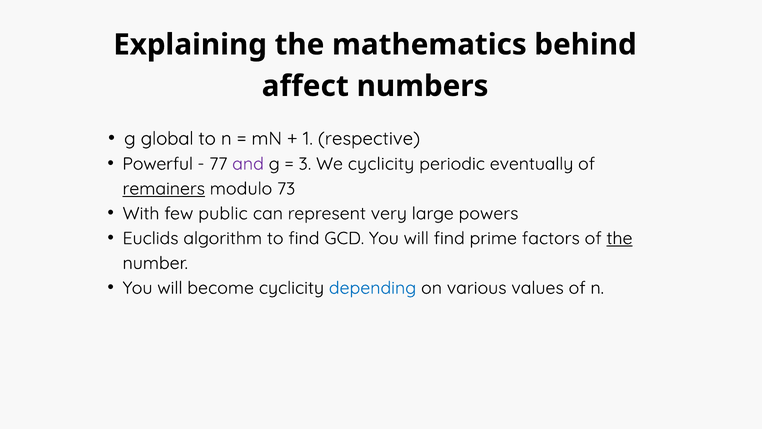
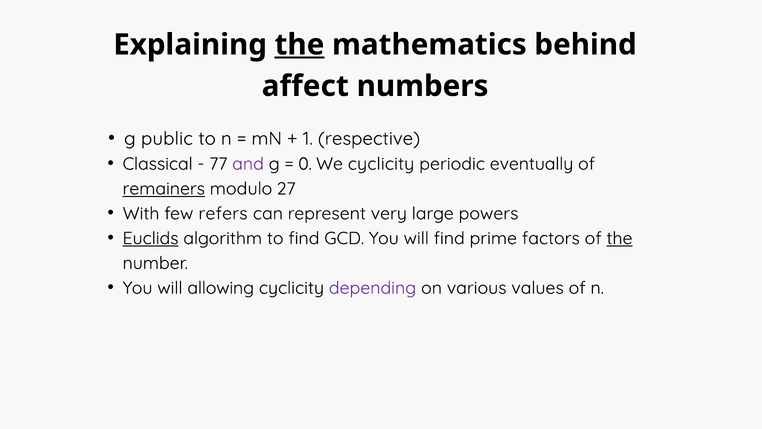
the underline: none -> present (299, 45)
global: global -> public (167, 138)
Powerful: Powerful -> Classical (158, 164)
3: 3 -> 0 (305, 164)
73: 73 -> 27 (286, 189)
public: public -> refers (223, 213)
Euclids underline: none -> present (151, 238)
become: become -> allowing (221, 288)
depending colour: blue -> purple (373, 288)
